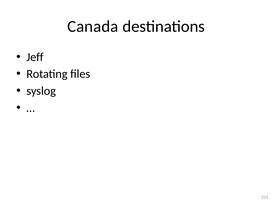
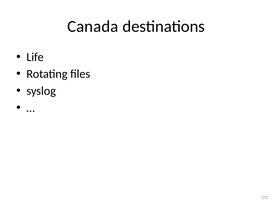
Jeff: Jeff -> Life (35, 57)
